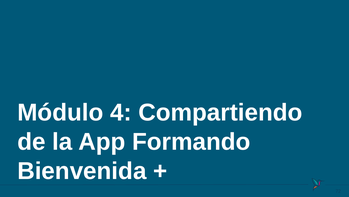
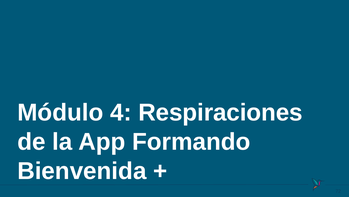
Compartiendo: Compartiendo -> Respiraciones (220, 112)
